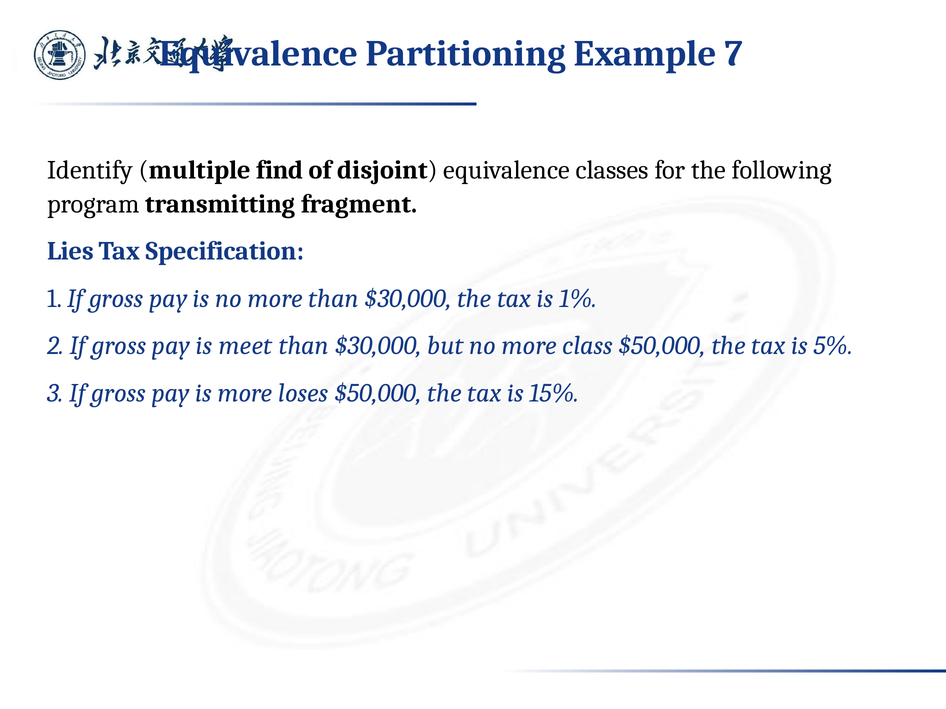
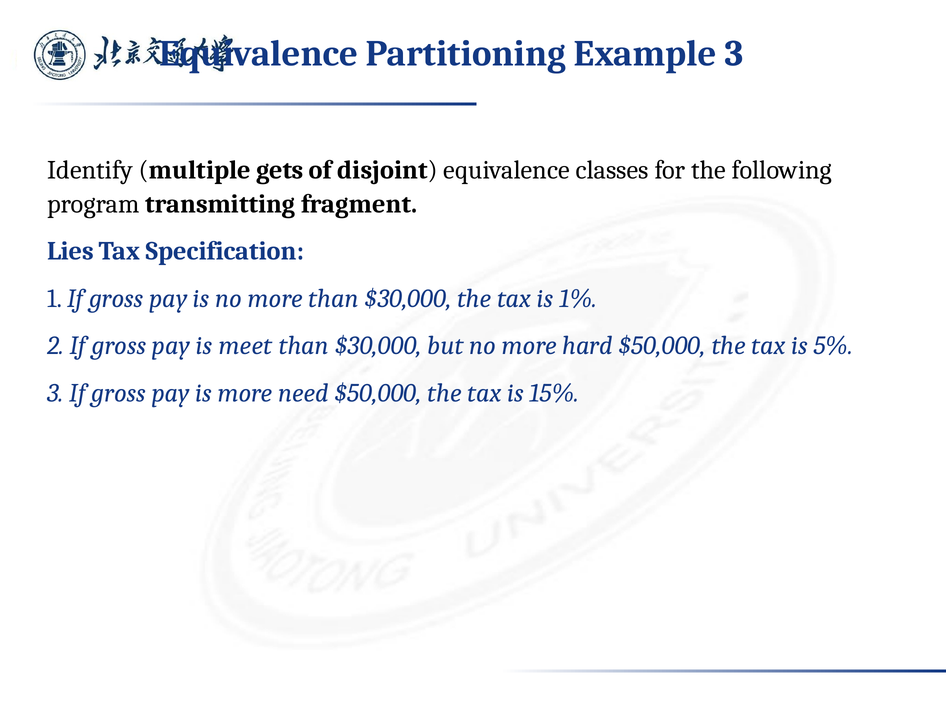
Example 7: 7 -> 3 (734, 54)
find: find -> gets (280, 170)
class: class -> hard (588, 346)
loses: loses -> need (303, 393)
